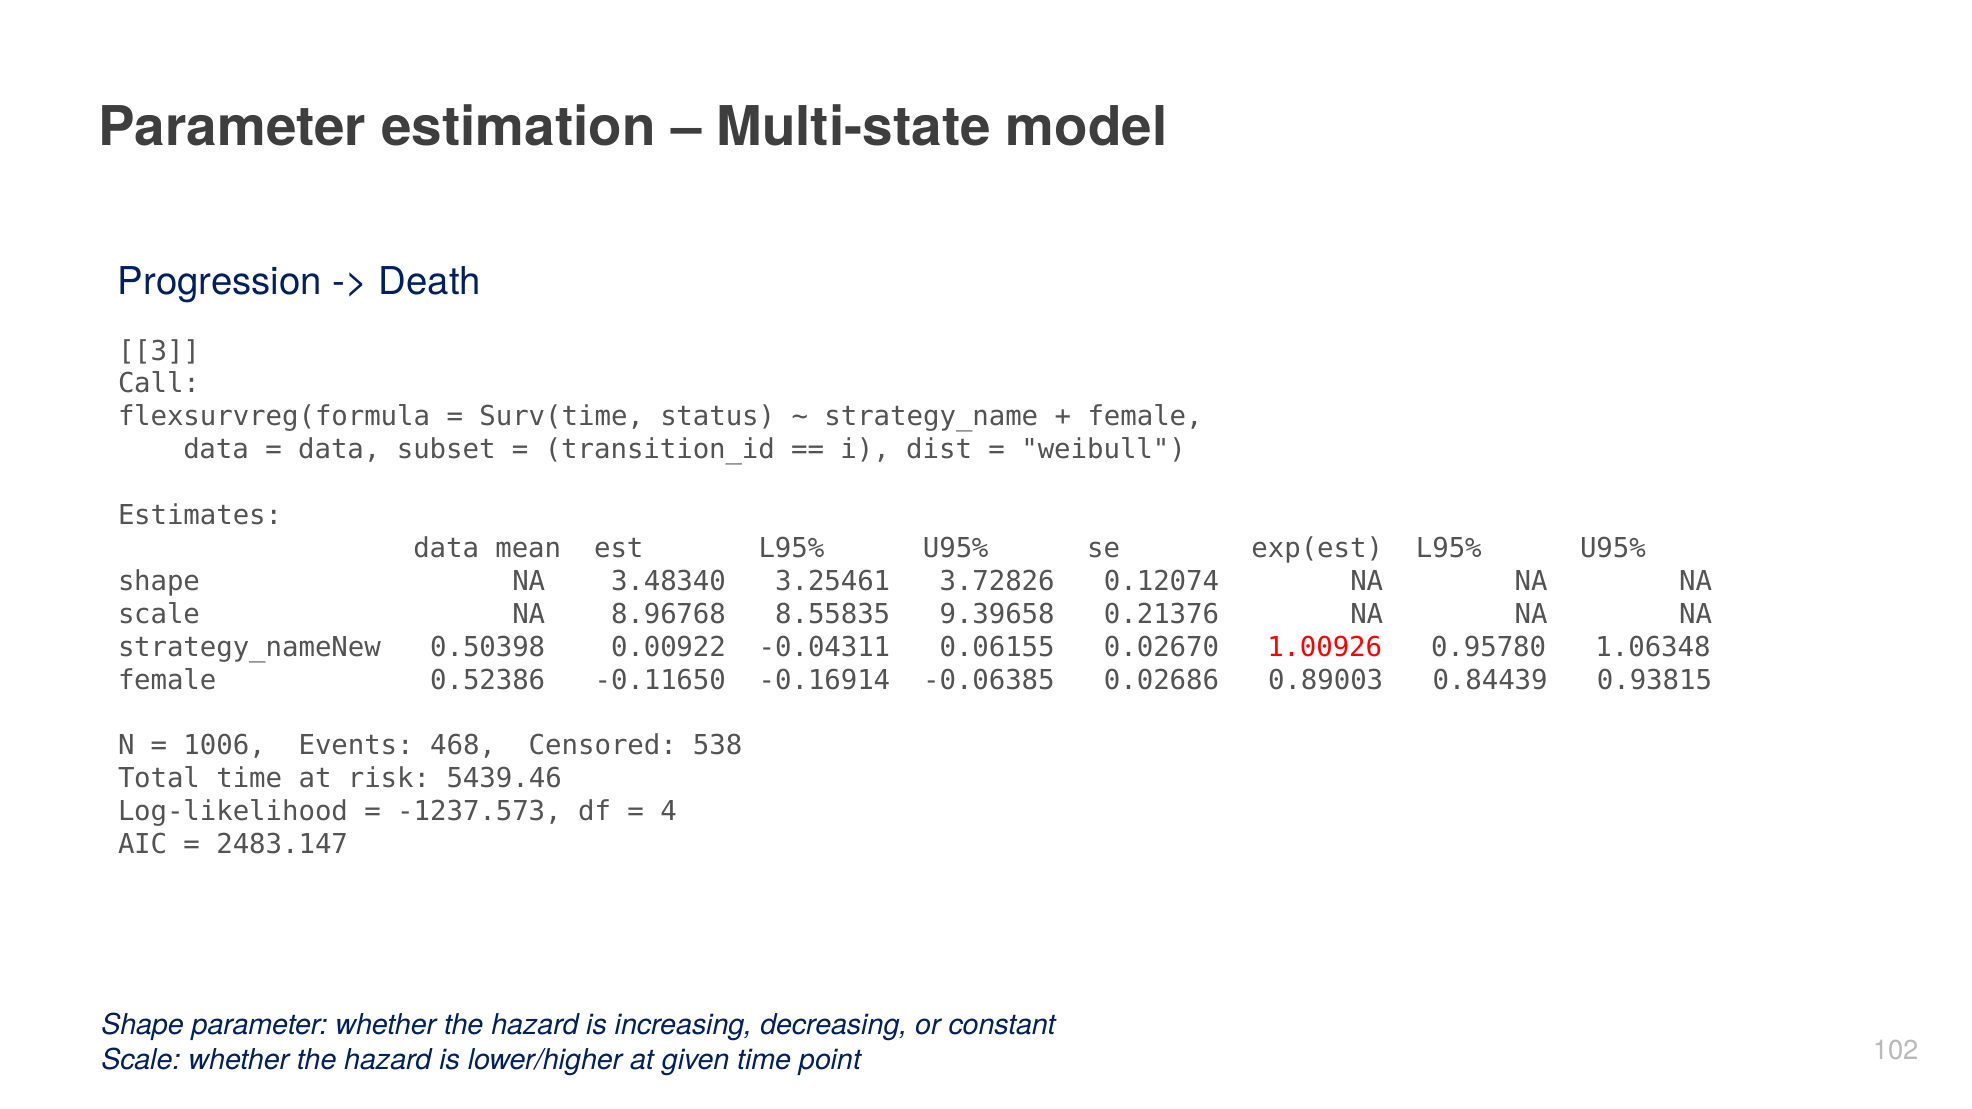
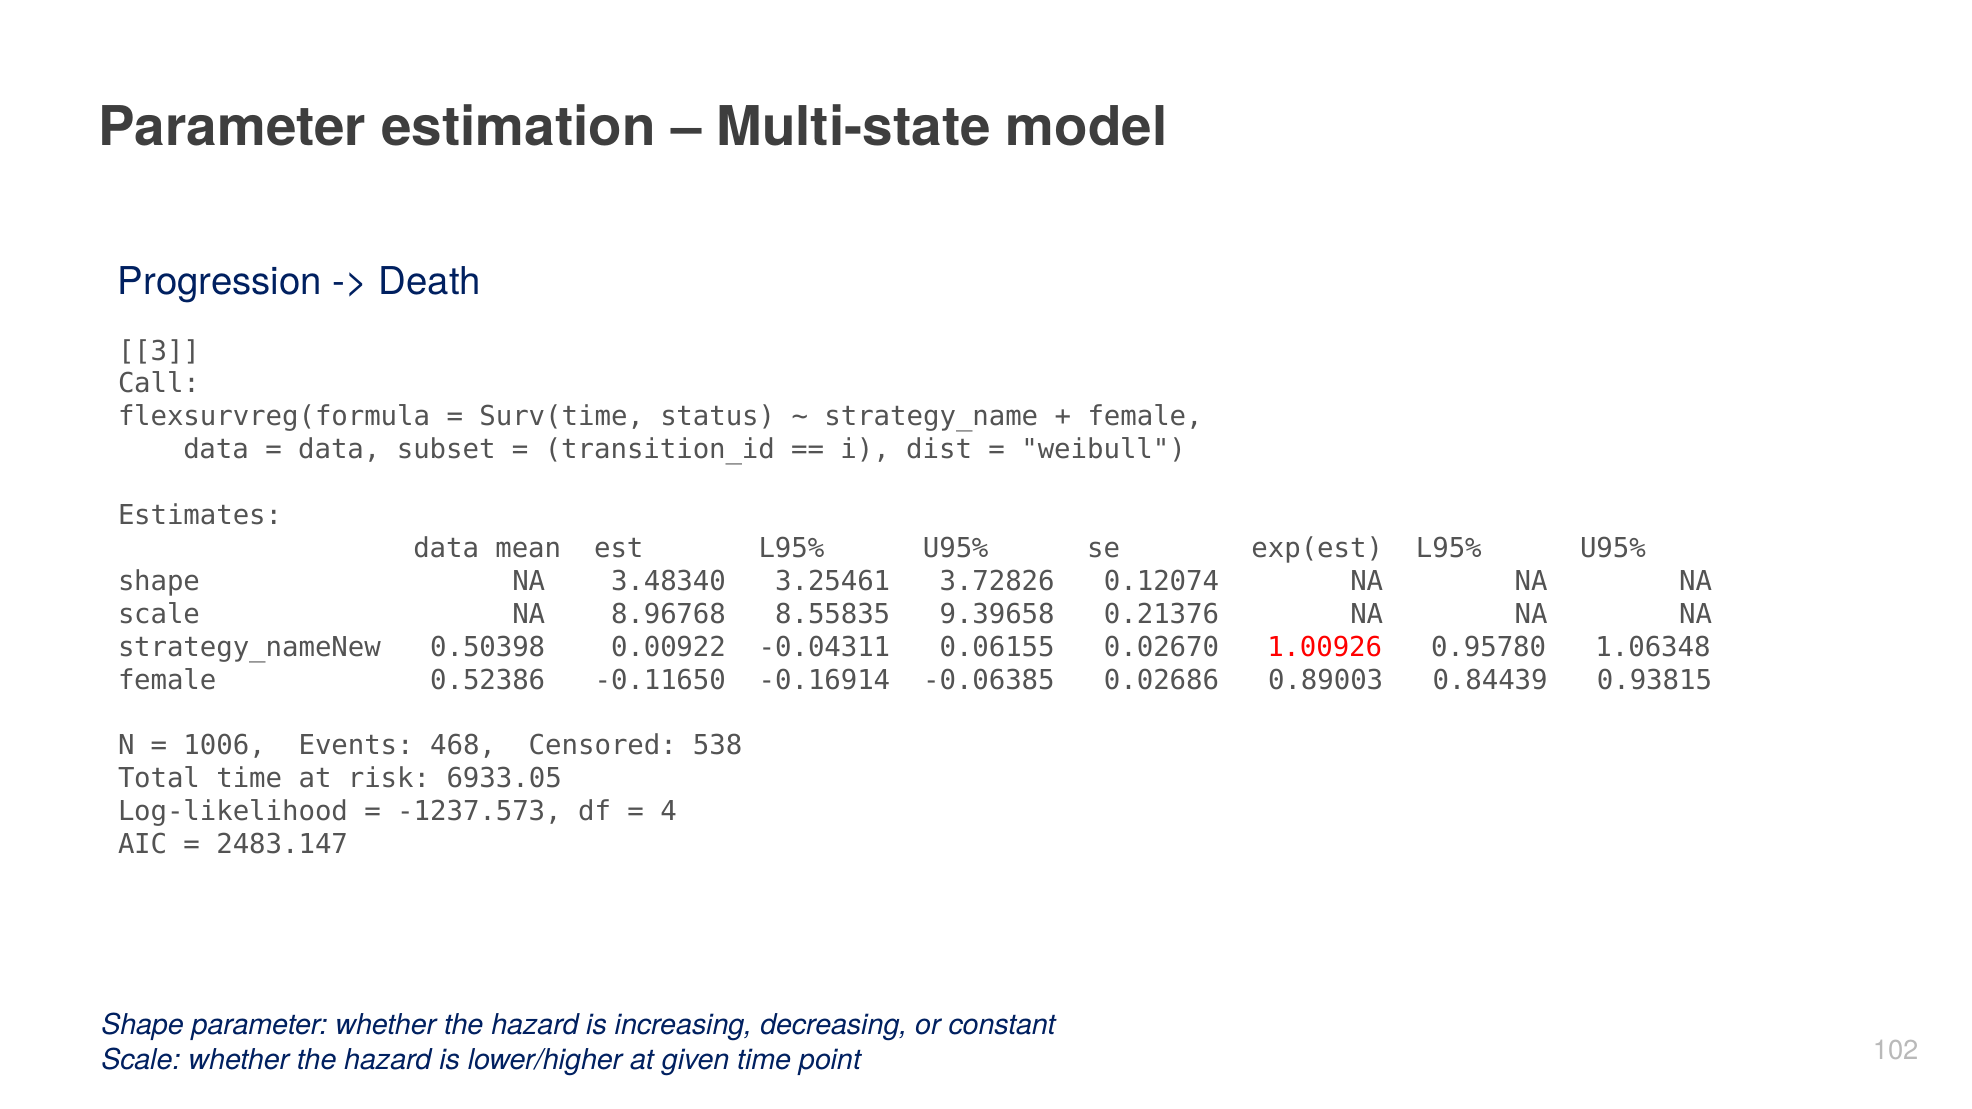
5439.46: 5439.46 -> 6933.05 (504, 779)
